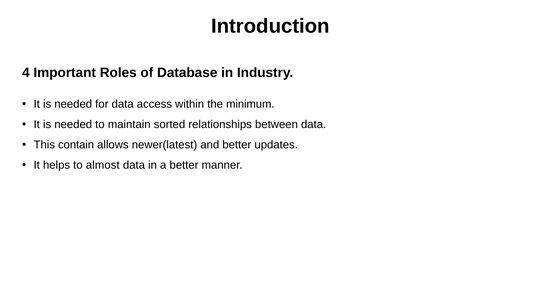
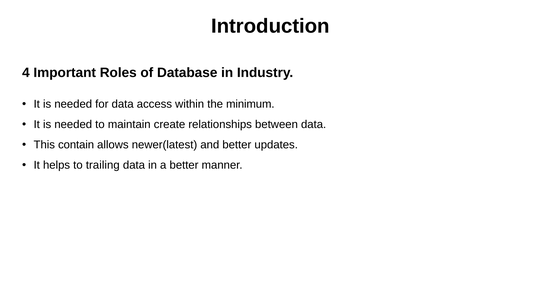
sorted: sorted -> create (170, 125)
almost: almost -> trailing (103, 165)
